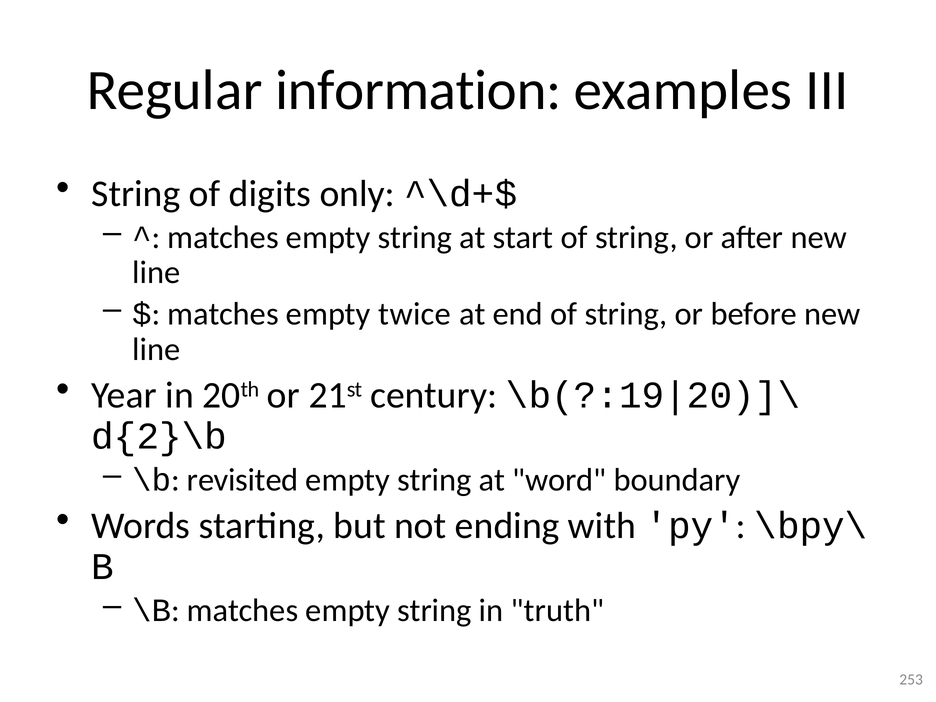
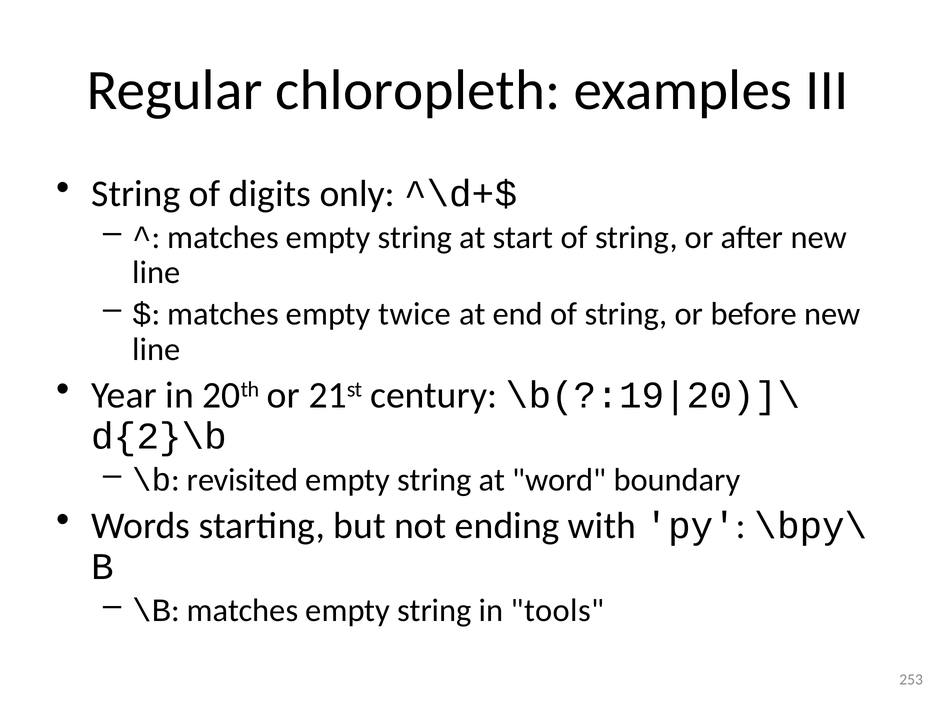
information: information -> chloropleth (418, 91)
truth: truth -> tools (557, 610)
